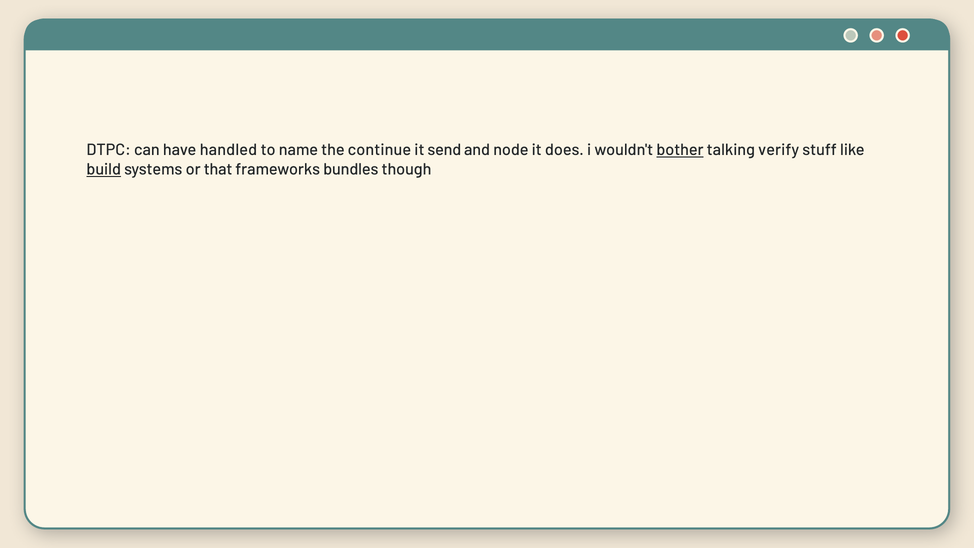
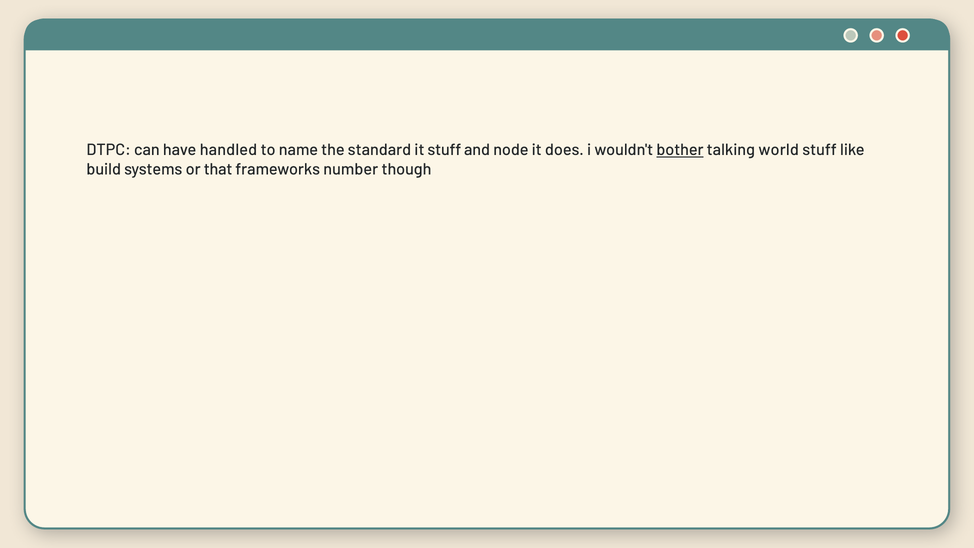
continue: continue -> standard (379, 150)
it send: send -> stuff (444, 150)
verify: verify -> world (779, 150)
build underline: present -> none (104, 170)
bundles: bundles -> number (351, 170)
